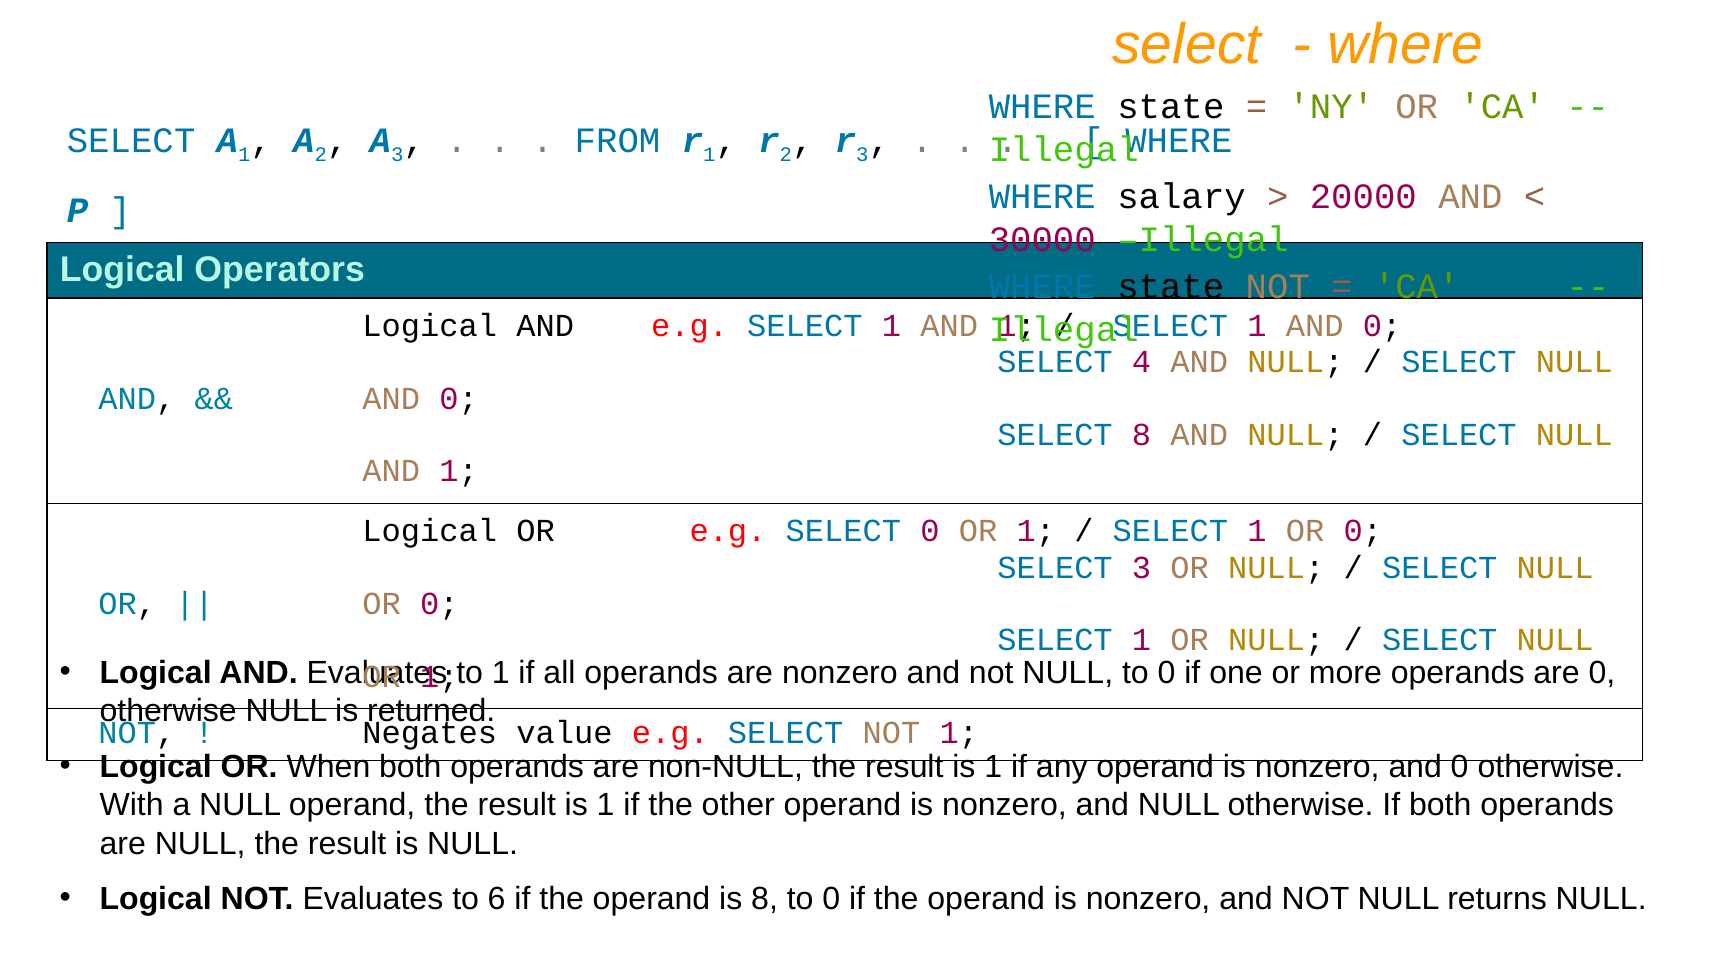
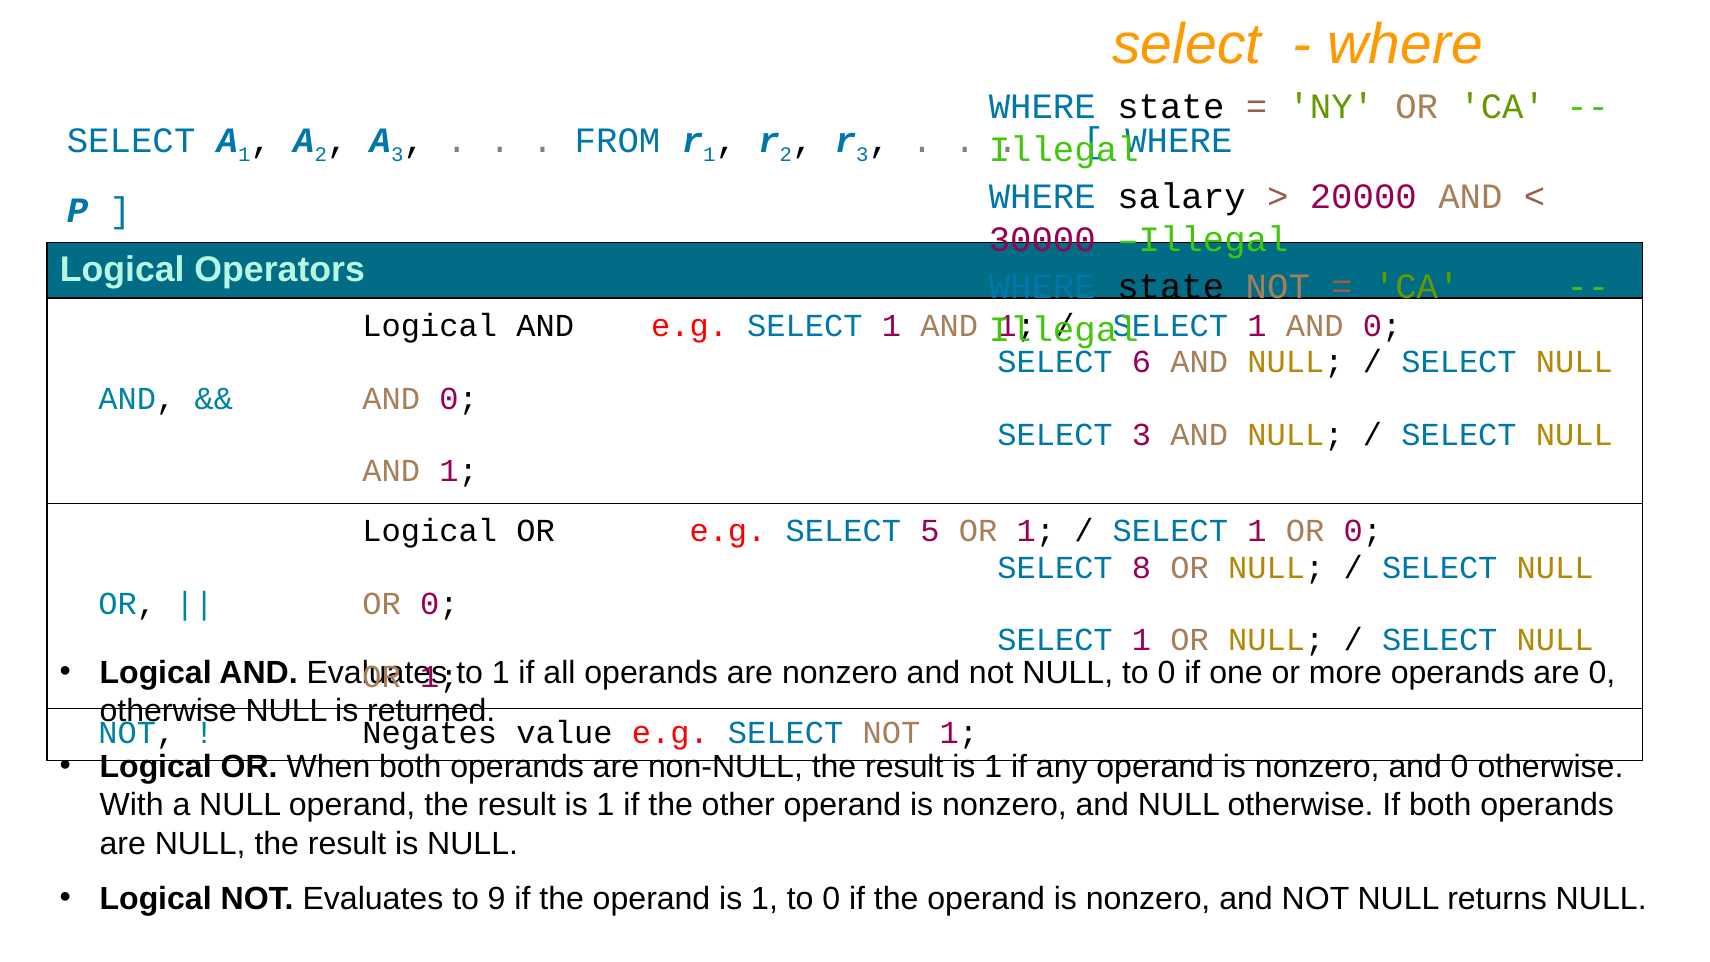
4: 4 -> 6 (1142, 362)
SELECT 8: 8 -> 3 (1142, 435)
SELECT 0: 0 -> 5 (930, 531)
SELECT 3: 3 -> 8 (1142, 567)
6: 6 -> 9 (497, 899)
operand is 8: 8 -> 1 (765, 899)
